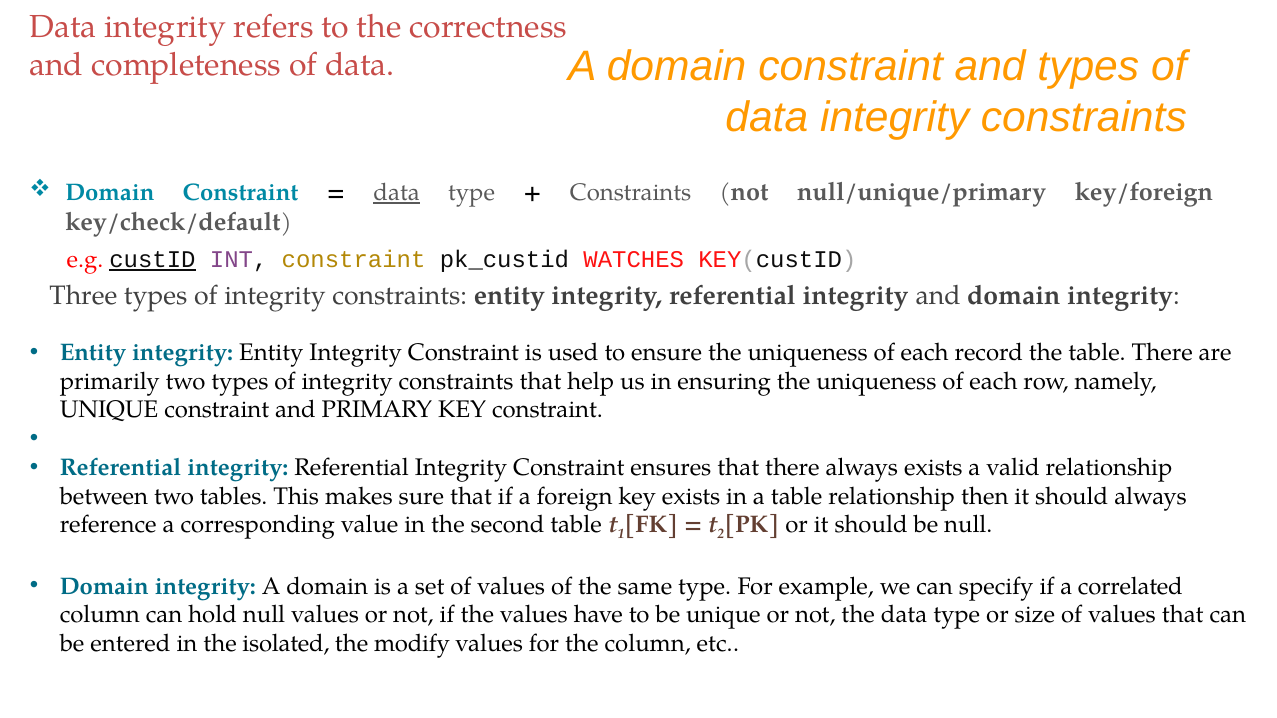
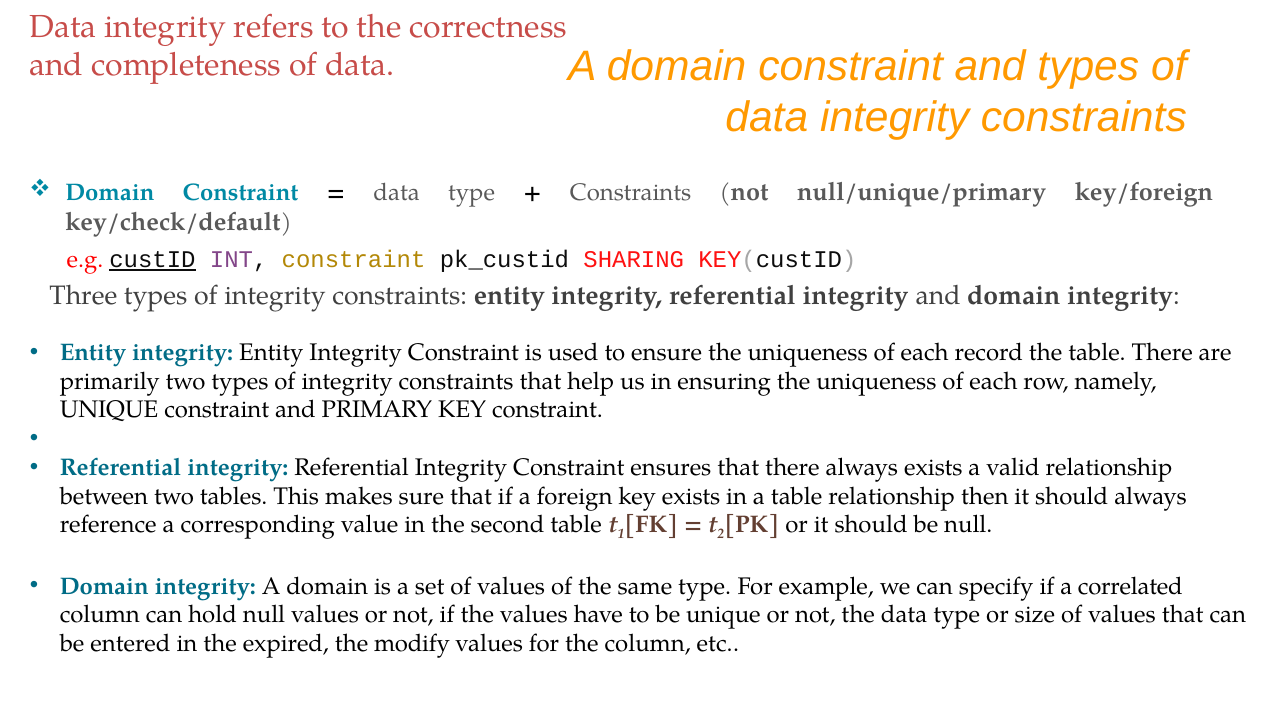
data underline: present -> none (397, 193)
WATCHES: WATCHES -> SHARING (634, 260)
isolated: isolated -> expired (286, 644)
